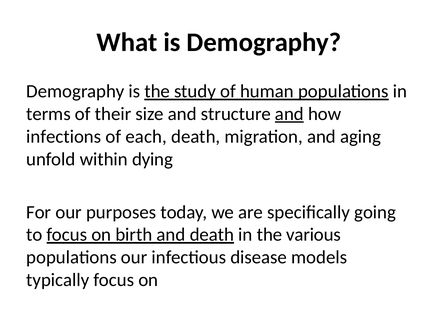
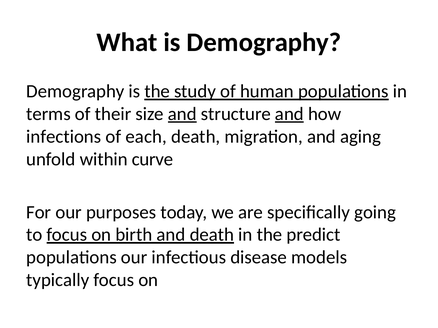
and underline: none -> present (182, 114)
dying: dying -> curve (153, 159)
various: various -> predict (313, 235)
